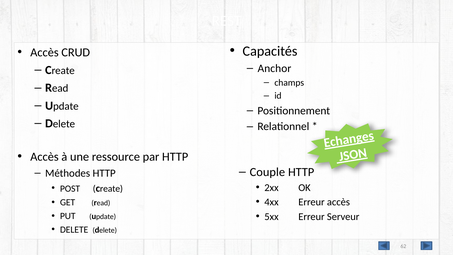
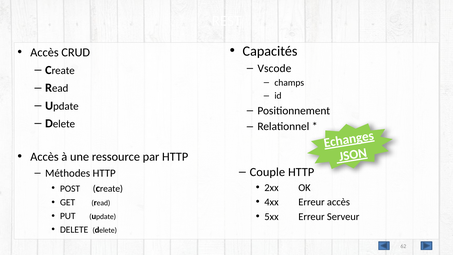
Anchor: Anchor -> Vscode (274, 68)
